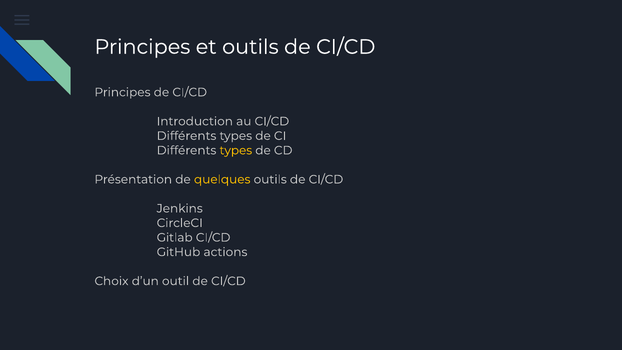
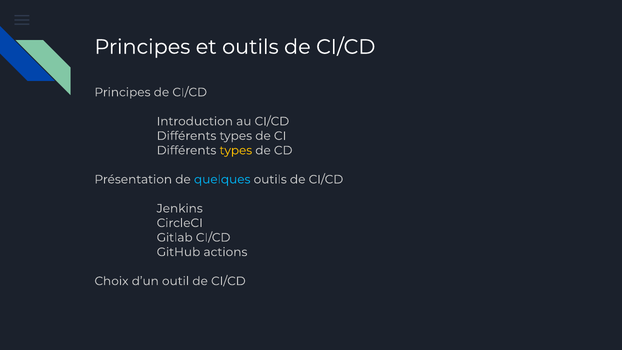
quelques colour: yellow -> light blue (222, 179)
